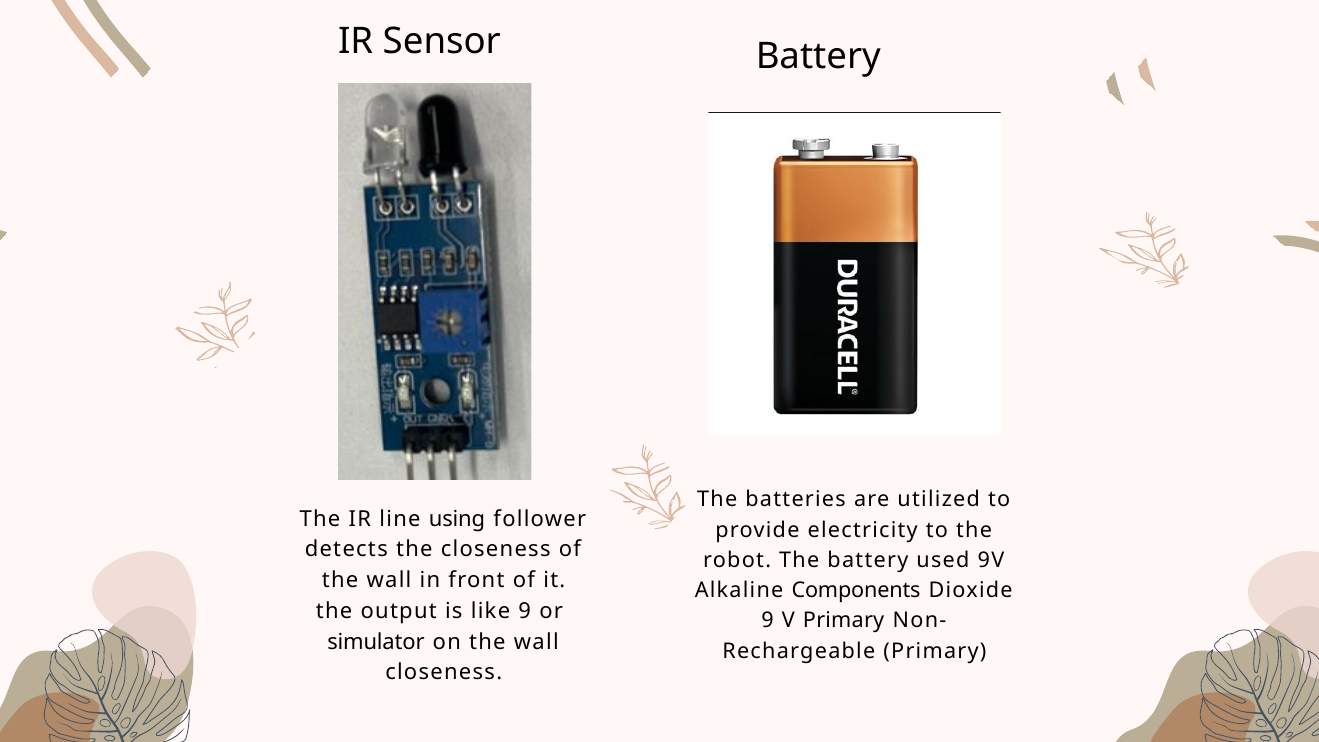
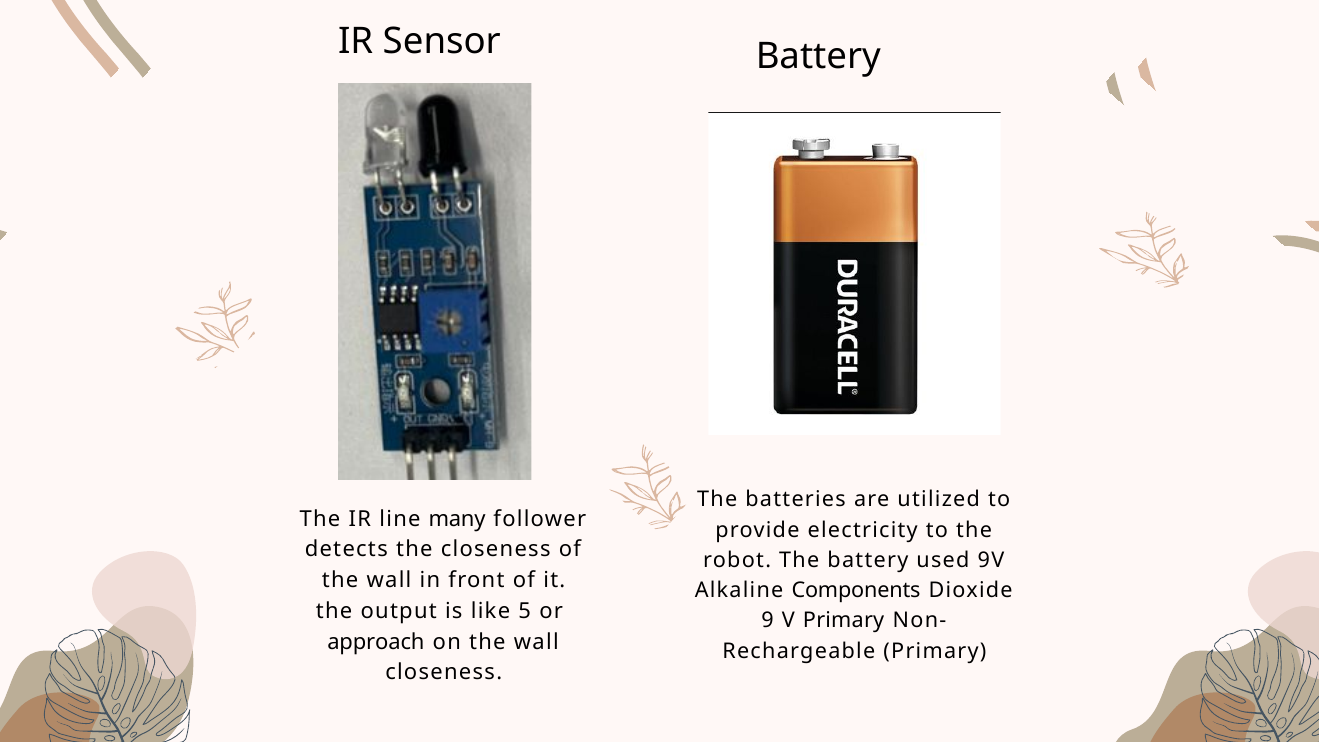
using: using -> many (457, 519)
like 9: 9 -> 5 (525, 611)
simulator: simulator -> approach (376, 642)
